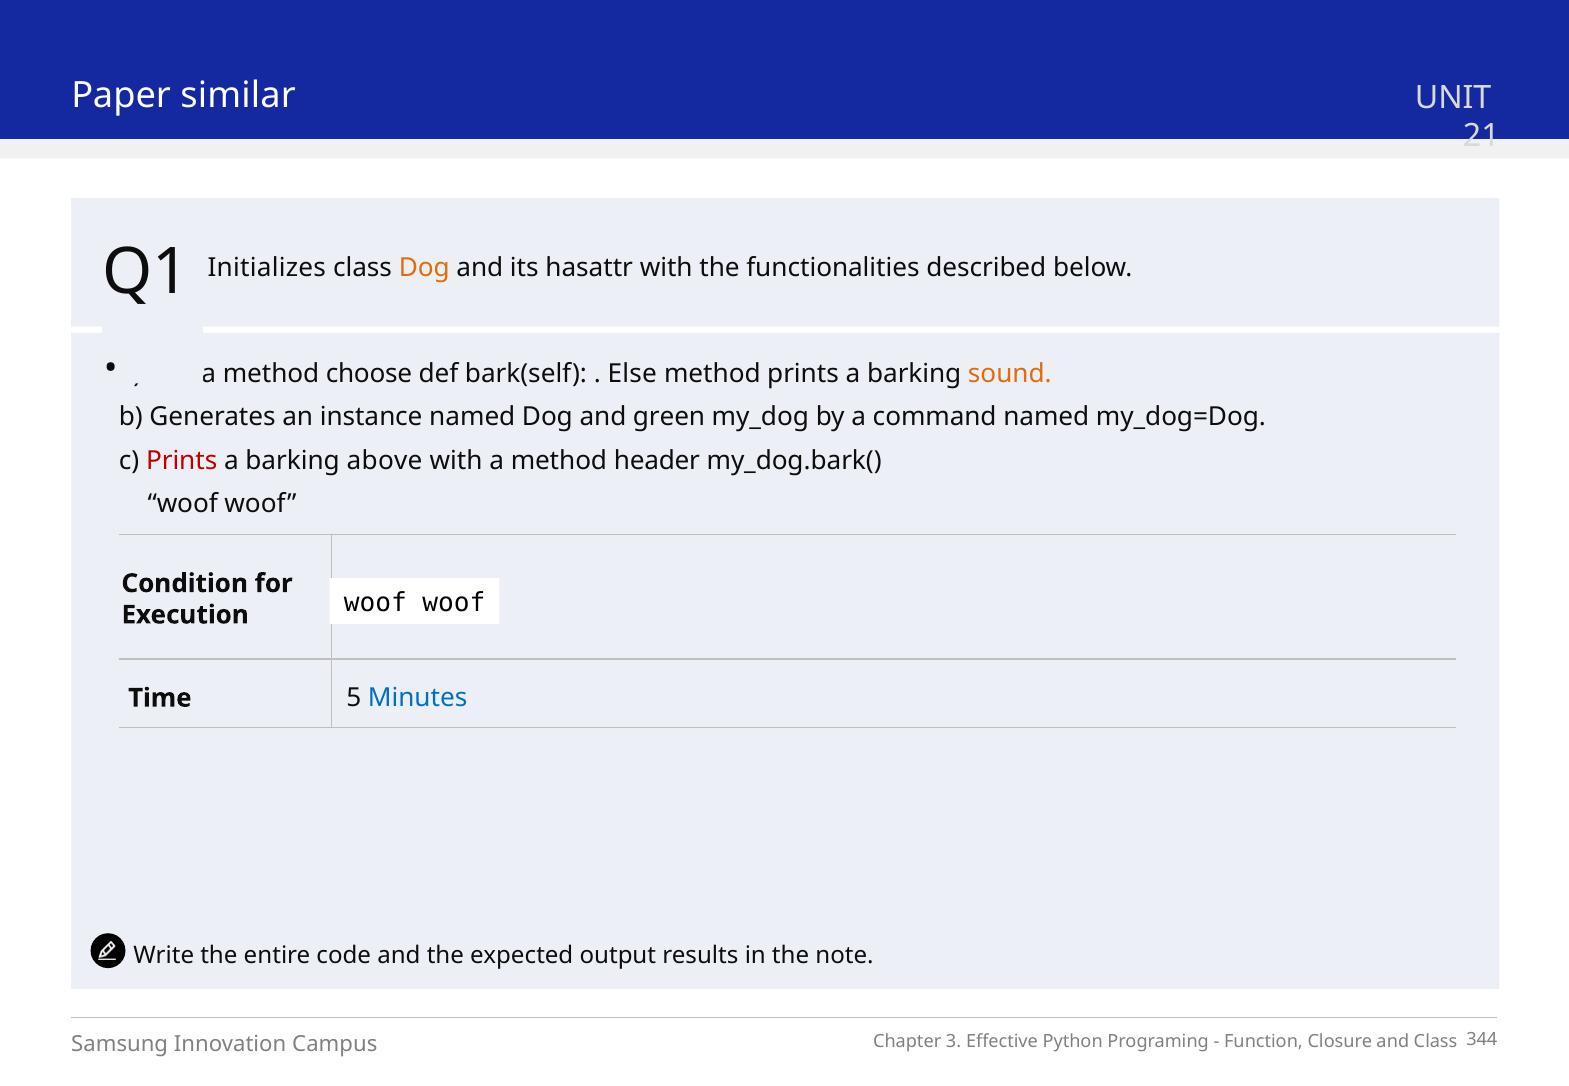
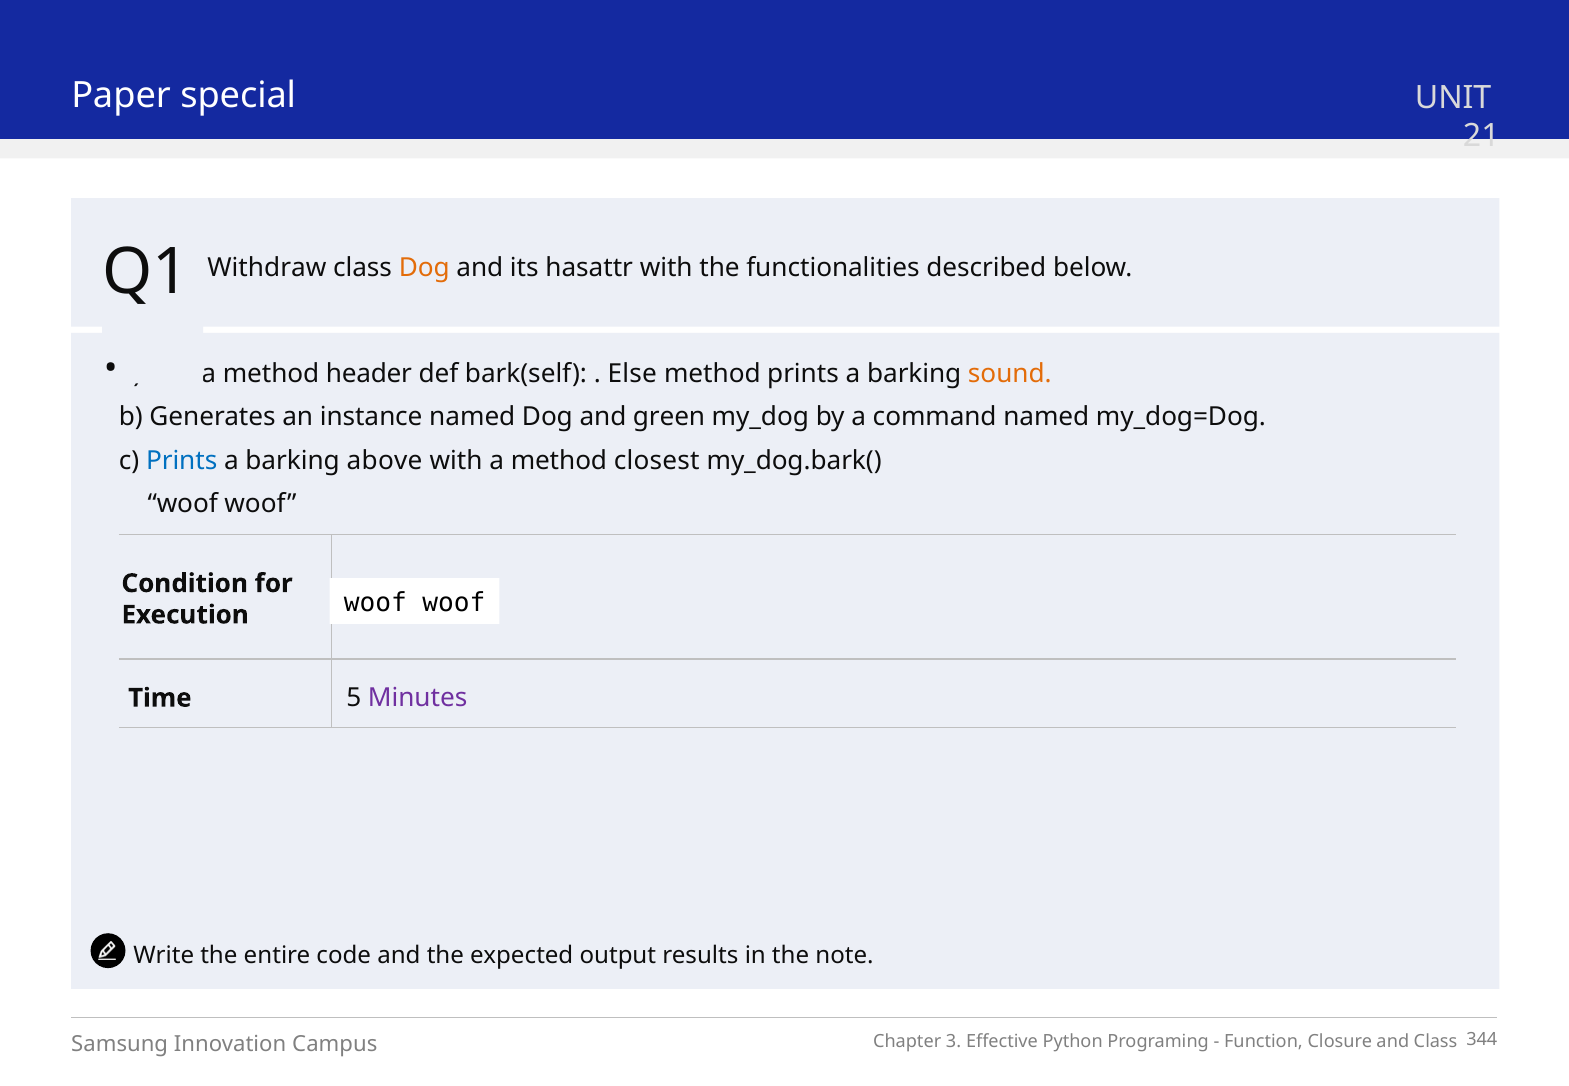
similar: similar -> special (238, 95)
Initializes: Initializes -> Withdraw (267, 268)
choose: choose -> header (369, 374)
Prints colour: red -> blue (182, 461)
header: header -> closest (657, 461)
Minutes colour: blue -> purple (418, 698)
